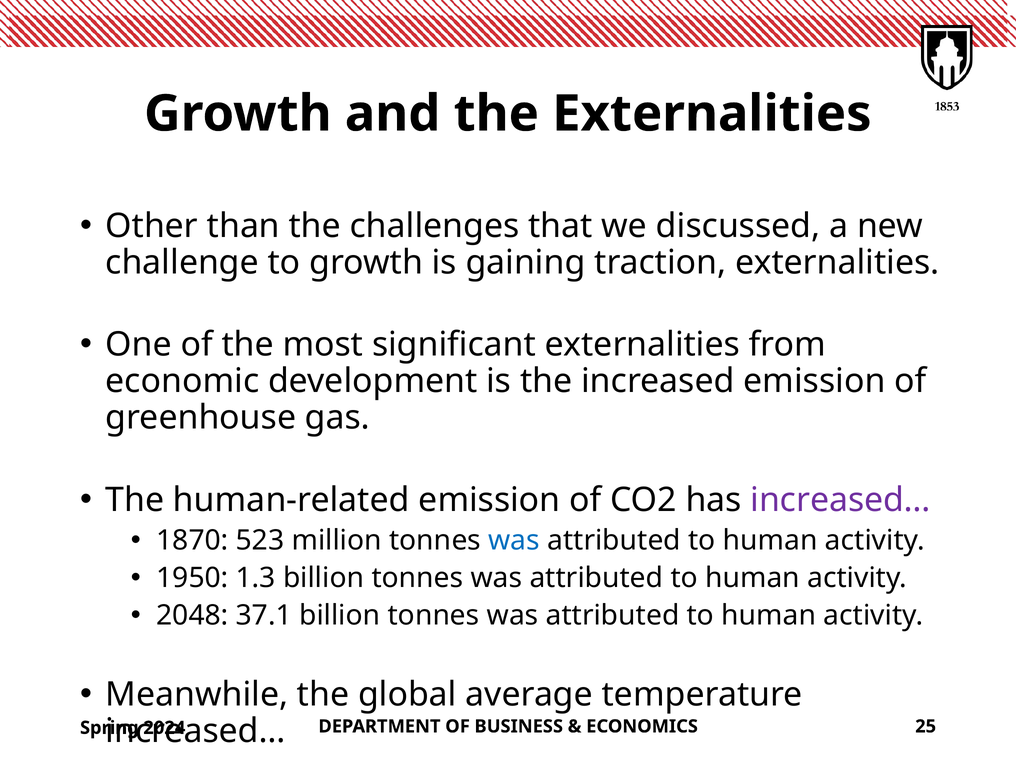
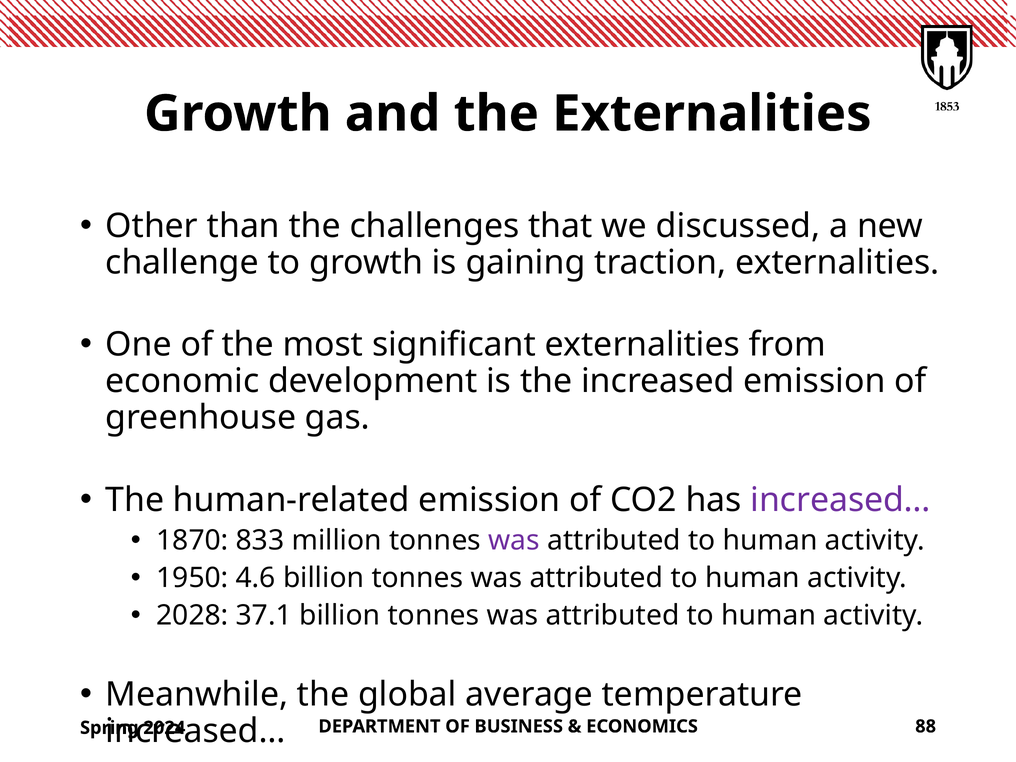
523: 523 -> 833 (260, 540)
was colour: blue -> purple (514, 540)
1.3: 1.3 -> 4.6 (256, 578)
2048: 2048 -> 2028 (192, 615)
25: 25 -> 88 (926, 726)
